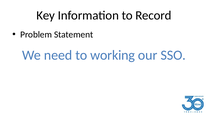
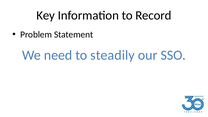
working: working -> steadily (113, 55)
